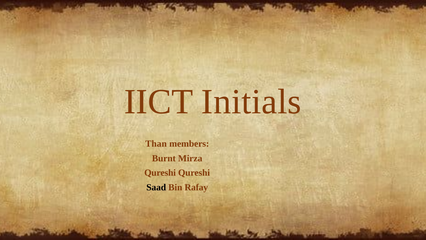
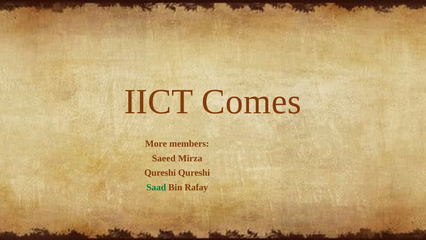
Initials: Initials -> Comes (251, 102)
Than: Than -> More (156, 144)
Burnt: Burnt -> Saeed (164, 158)
Saad colour: black -> green (156, 187)
